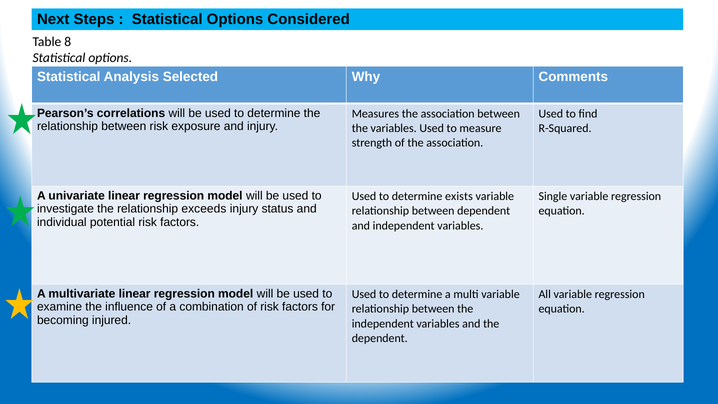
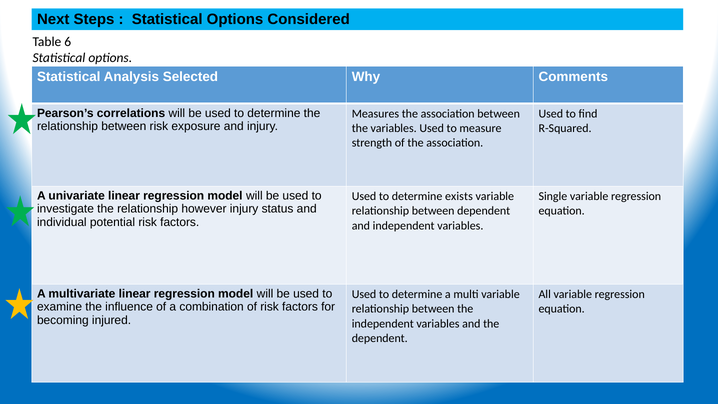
8: 8 -> 6 (68, 42)
exceeds: exceeds -> however (204, 209)
